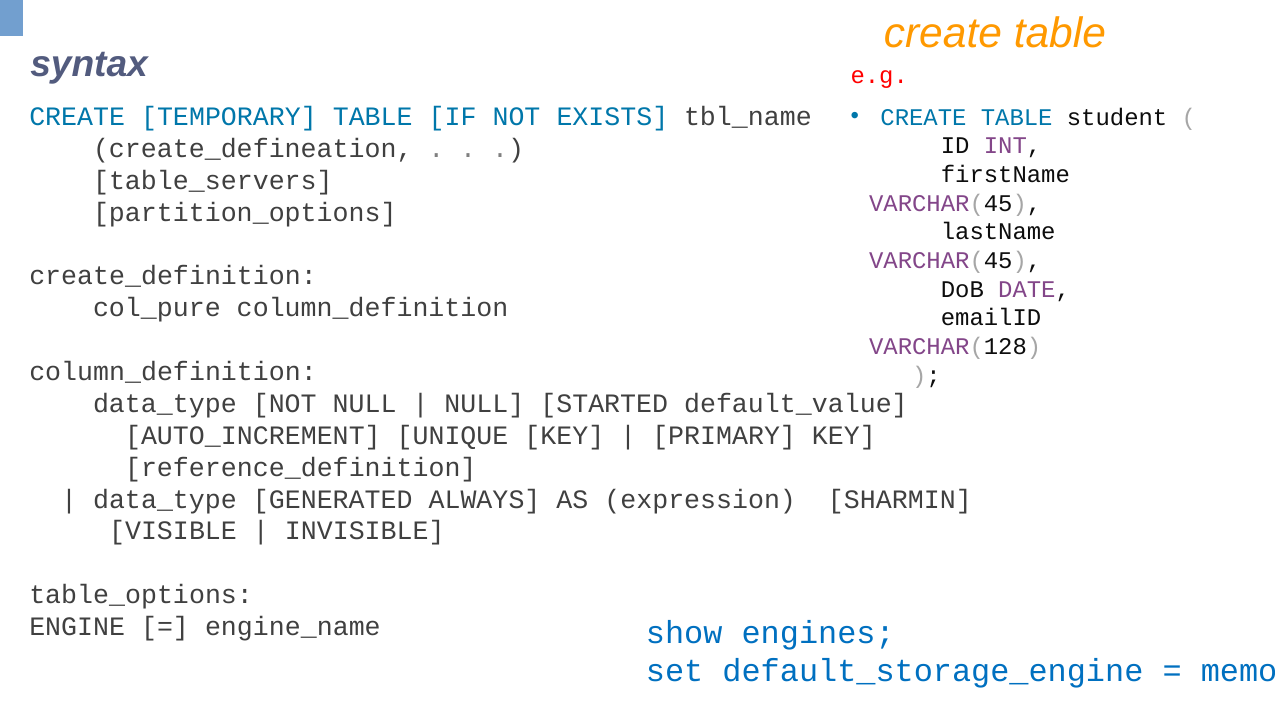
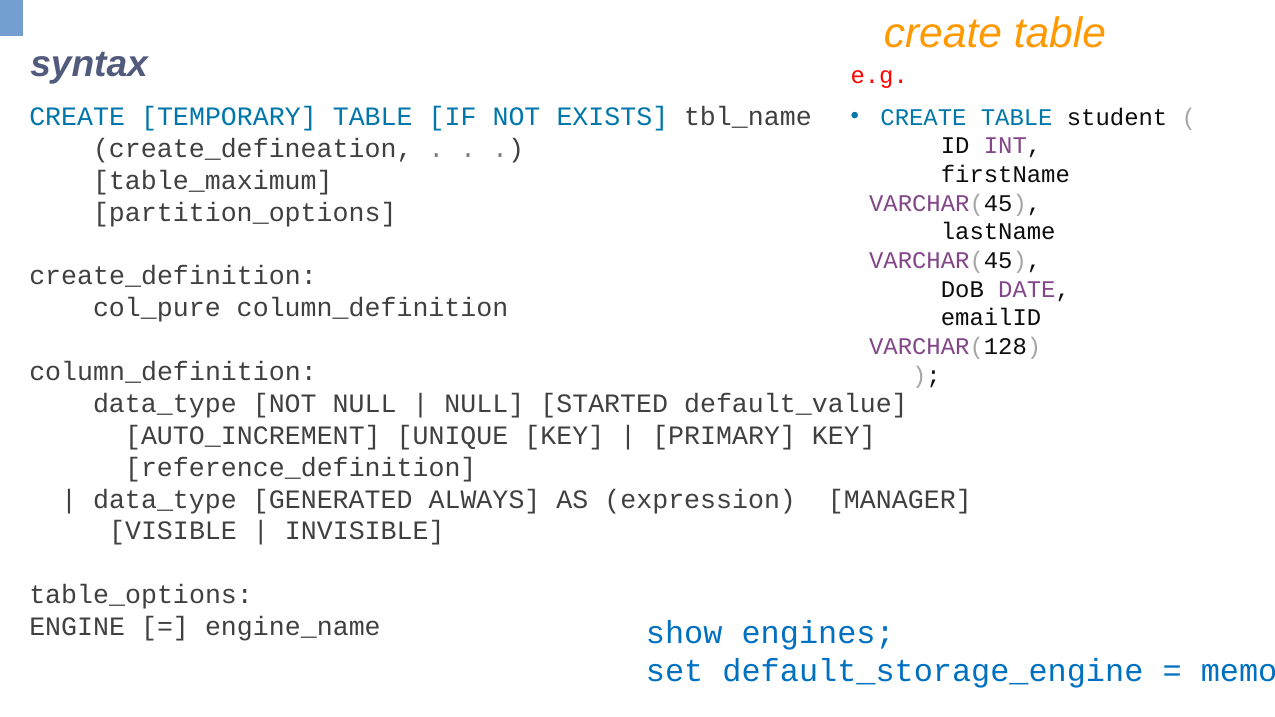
table_servers: table_servers -> table_maximum (213, 181)
SHARMIN: SHARMIN -> MANAGER (900, 499)
